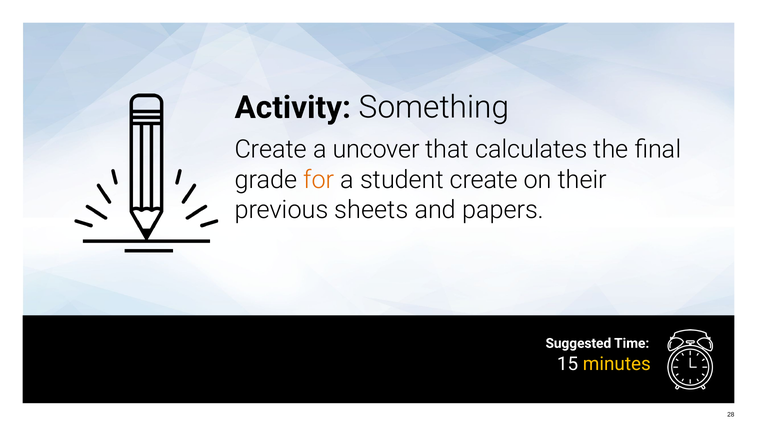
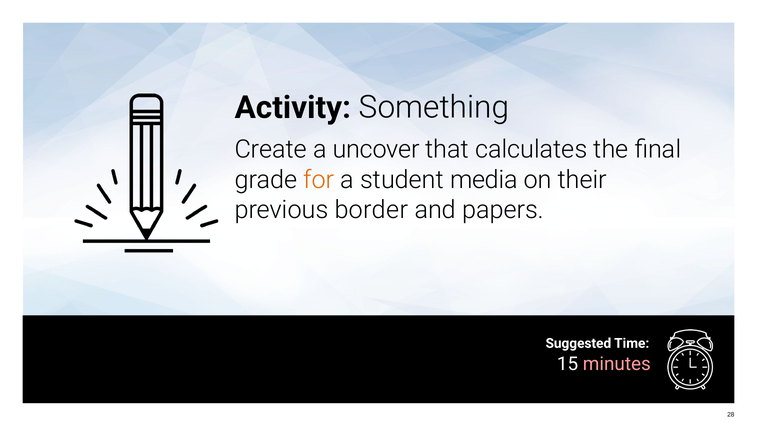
student create: create -> media (484, 180)
sheets: sheets -> border (371, 210)
minutes colour: yellow -> pink (617, 364)
